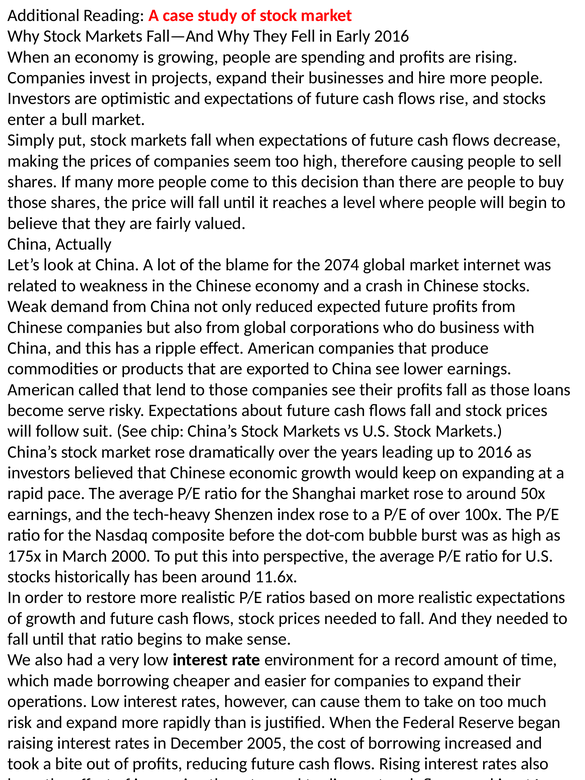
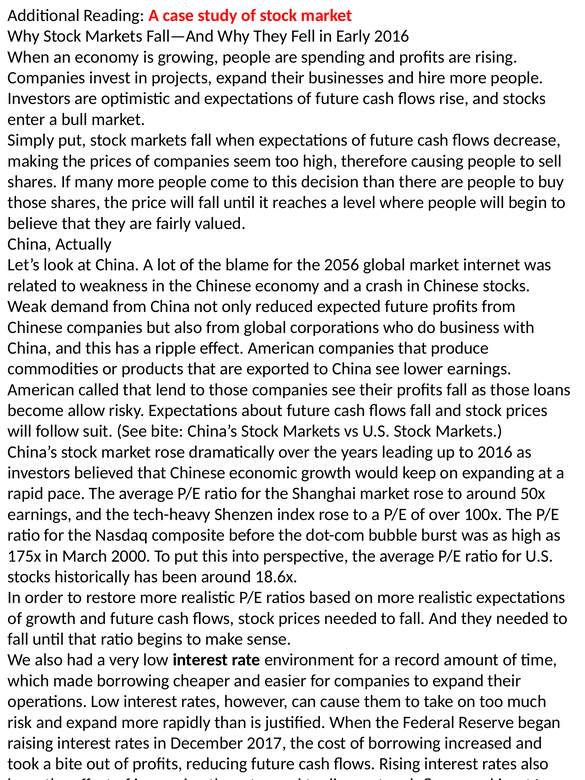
2074: 2074 -> 2056 (342, 265)
serve: serve -> allow (86, 410)
See chip: chip -> bite (167, 431)
11.6x: 11.6x -> 18.6x (276, 577)
2005: 2005 -> 2017 (267, 743)
